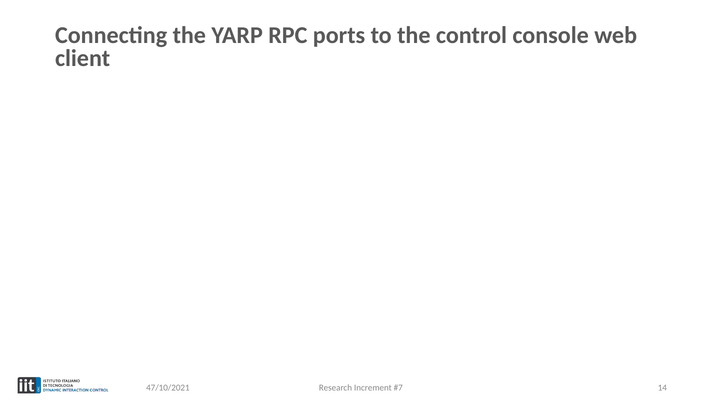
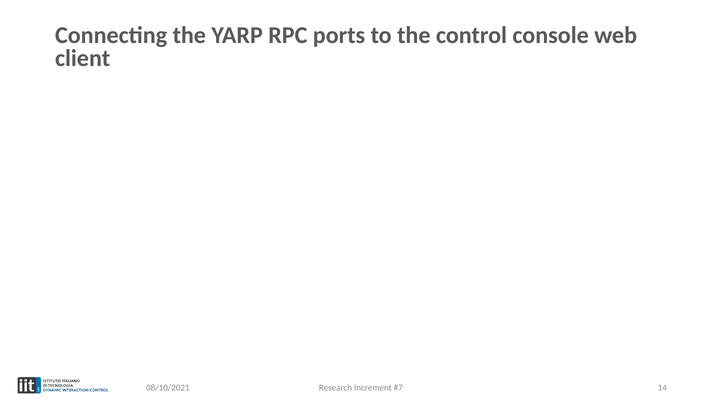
47/10/2021: 47/10/2021 -> 08/10/2021 (168, 388)
